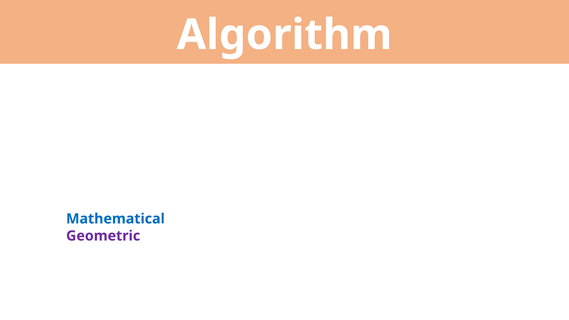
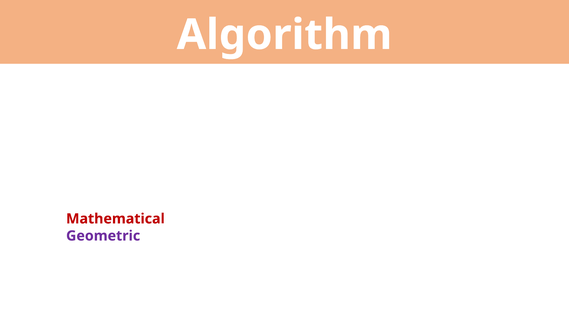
Mathematical colour: blue -> red (115, 219)
